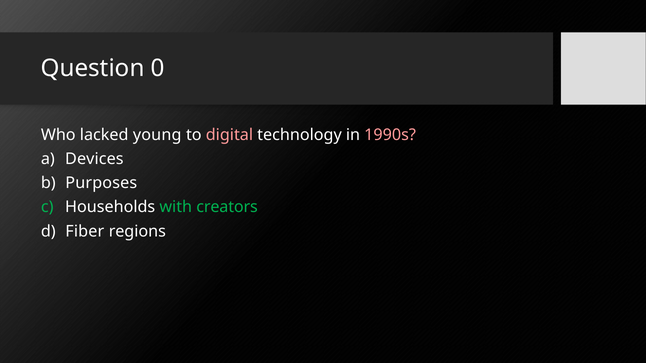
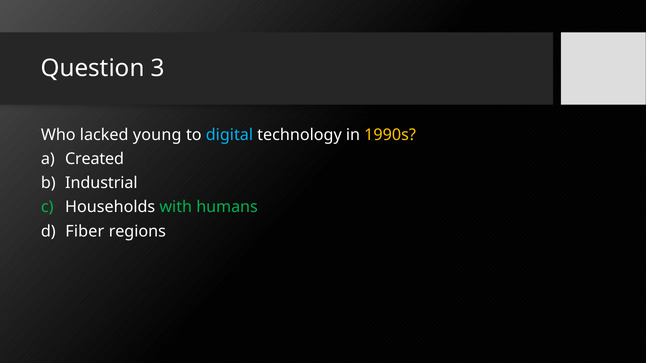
0: 0 -> 3 (158, 68)
digital colour: pink -> light blue (229, 135)
1990s colour: pink -> yellow (390, 135)
Devices: Devices -> Created (94, 159)
Purposes: Purposes -> Industrial (101, 183)
creators: creators -> humans (227, 207)
